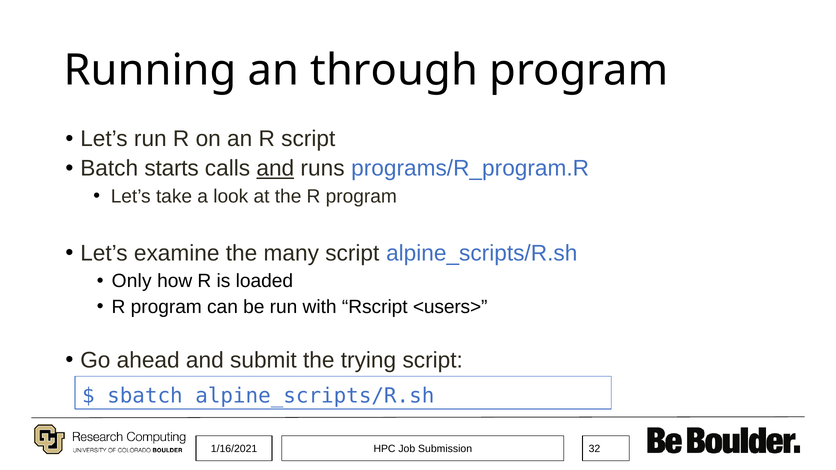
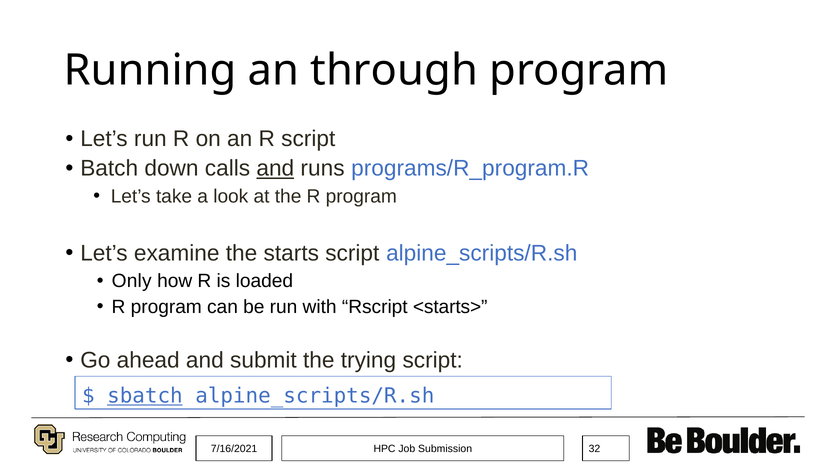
starts: starts -> down (172, 169)
many: many -> starts (291, 254)
<users>: <users> -> <starts> (450, 307)
sbatch underline: none -> present (145, 396)
1/16/2021: 1/16/2021 -> 7/16/2021 (234, 449)
